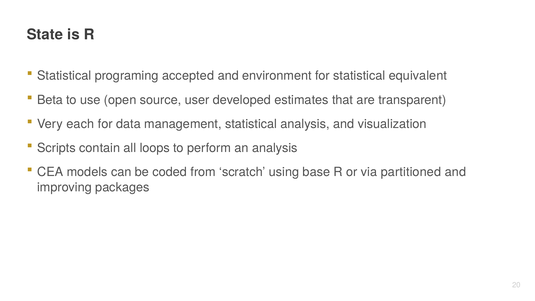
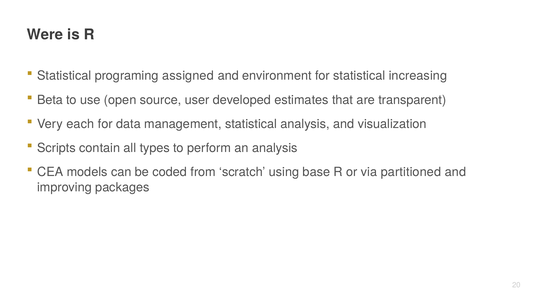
State: State -> Were (45, 34)
accepted: accepted -> assigned (188, 76)
equivalent: equivalent -> increasing (418, 76)
loops: loops -> types (155, 148)
